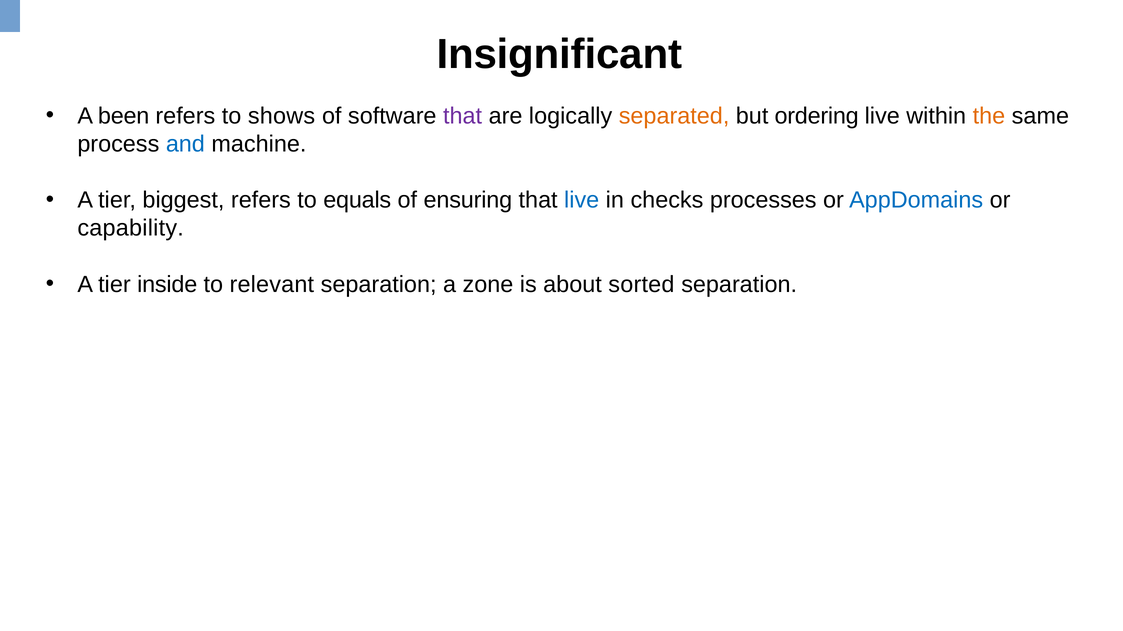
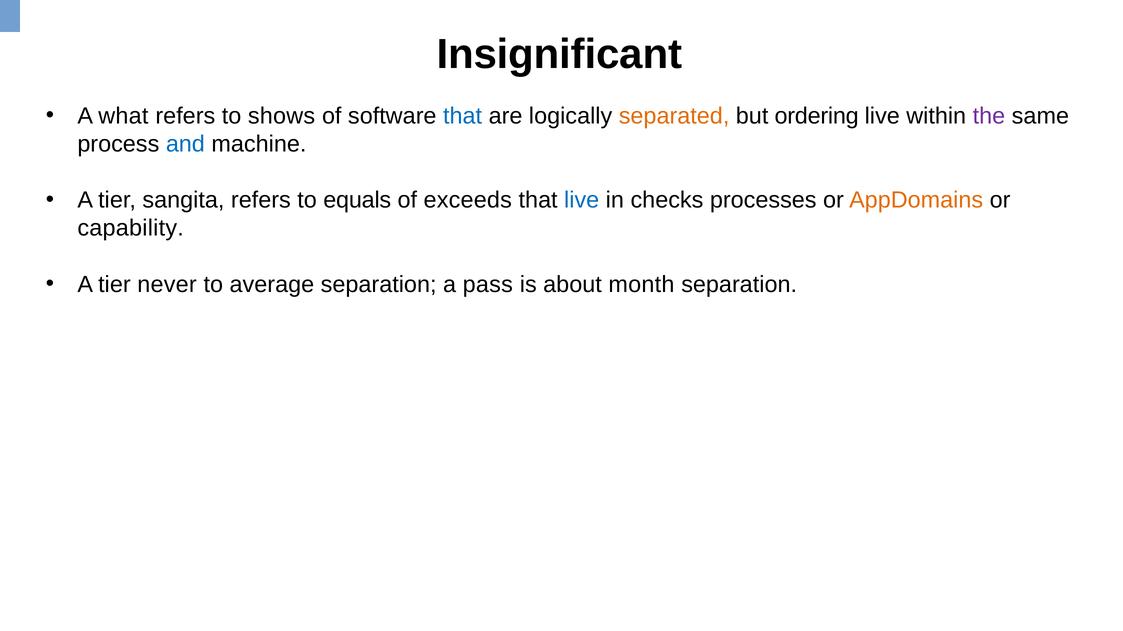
been: been -> what (123, 116)
that colour: purple -> blue (463, 116)
the colour: orange -> purple (989, 116)
biggest: biggest -> sangita (183, 200)
ensuring: ensuring -> exceeds (468, 200)
AppDomains colour: blue -> orange (916, 200)
inside: inside -> never (167, 285)
relevant: relevant -> average (272, 285)
zone: zone -> pass (488, 285)
sorted: sorted -> month (641, 285)
